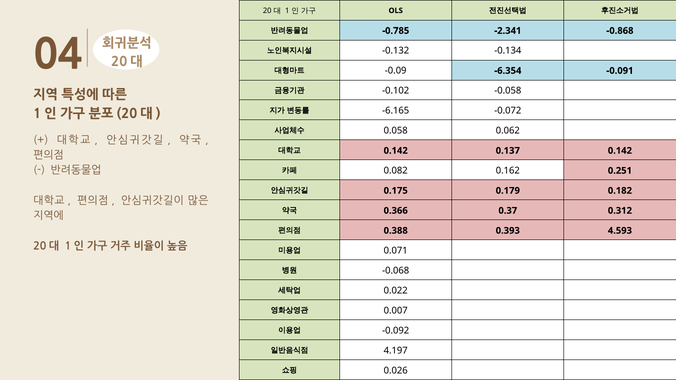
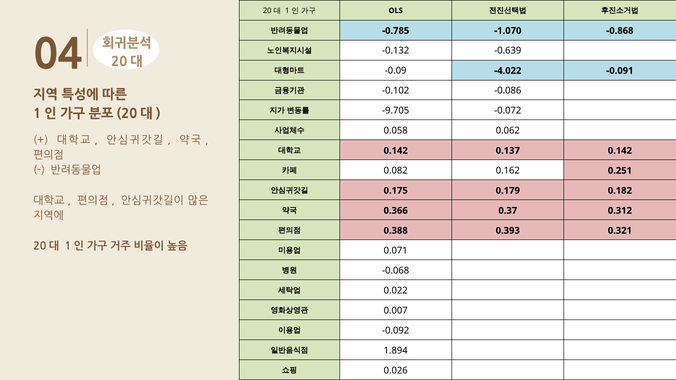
-2.341: -2.341 -> -1.070 (508, 31)
-0.134: -0.134 -> -0.639 (508, 51)
-6.354: -6.354 -> -4.022 (508, 71)
-0.058: -0.058 -> -0.086 (508, 91)
-6.165: -6.165 -> -9.705 (396, 111)
4.593: 4.593 -> 0.321 (620, 231)
4.197: 4.197 -> 1.894 (396, 351)
